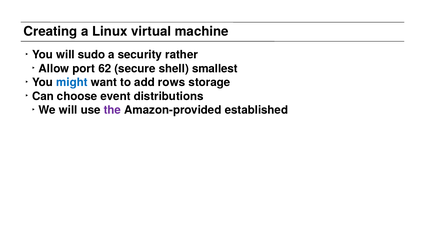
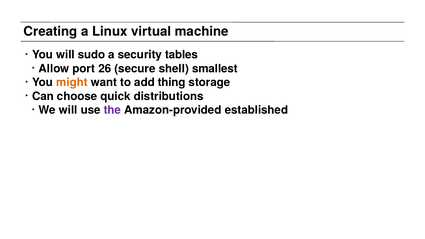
rather: rather -> tables (182, 55)
62: 62 -> 26 (105, 68)
might colour: blue -> orange (72, 82)
rows: rows -> thing (172, 82)
event: event -> quick (116, 96)
